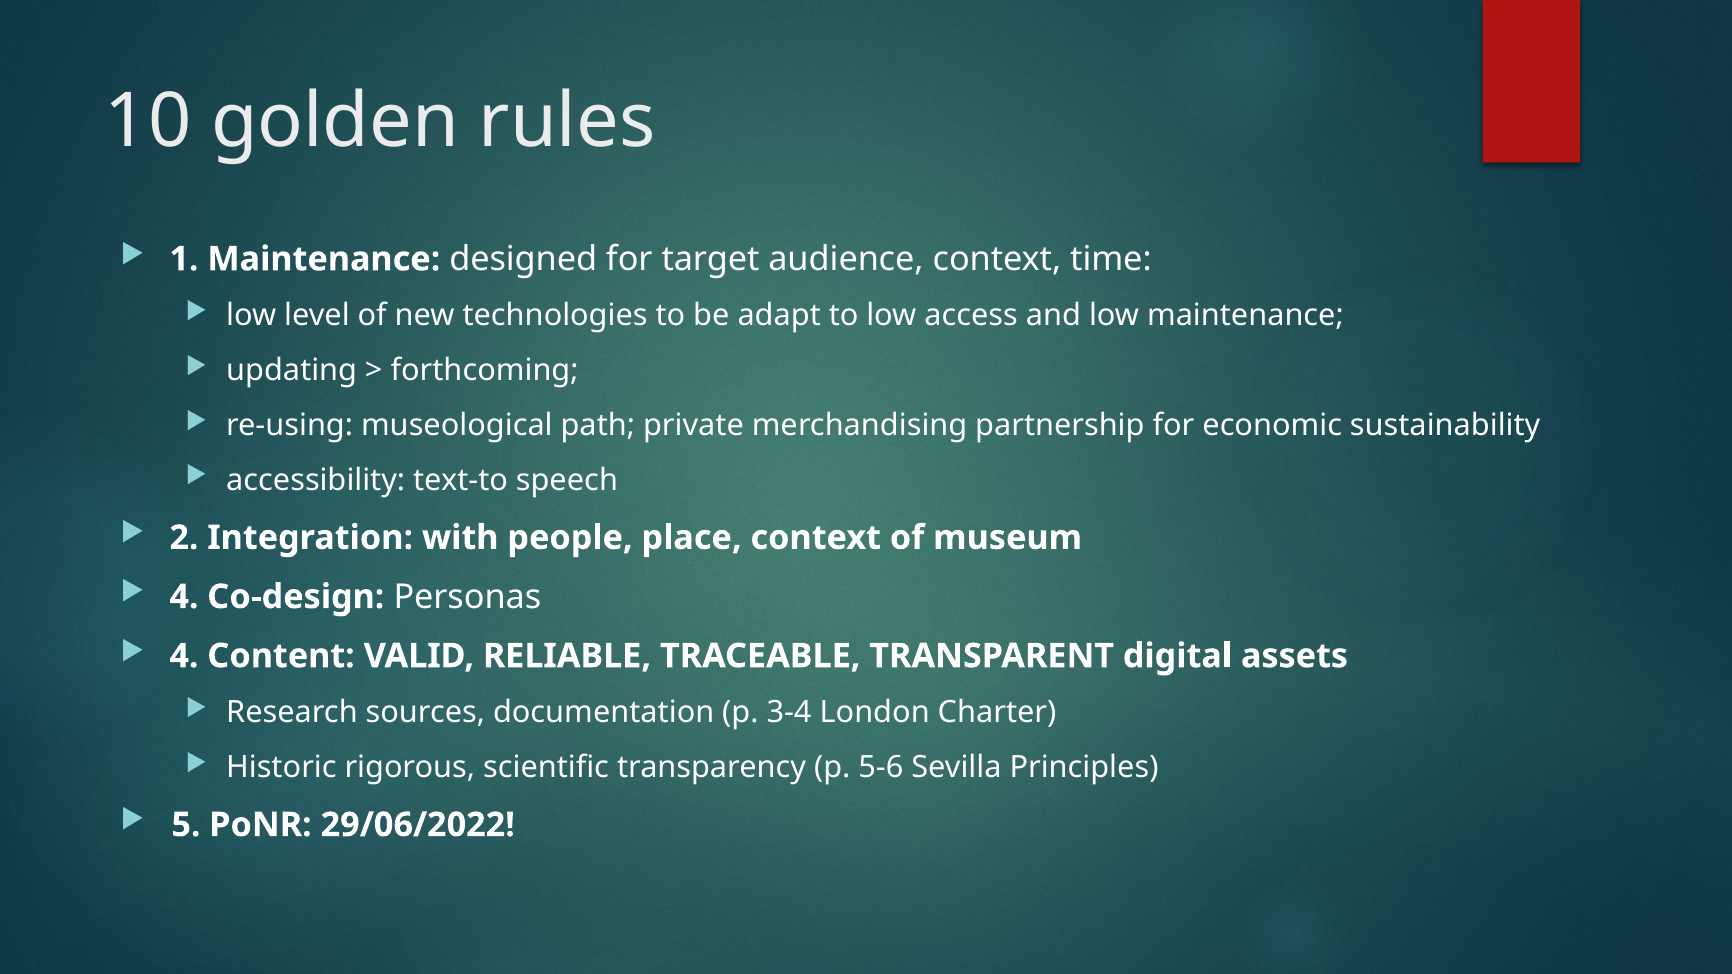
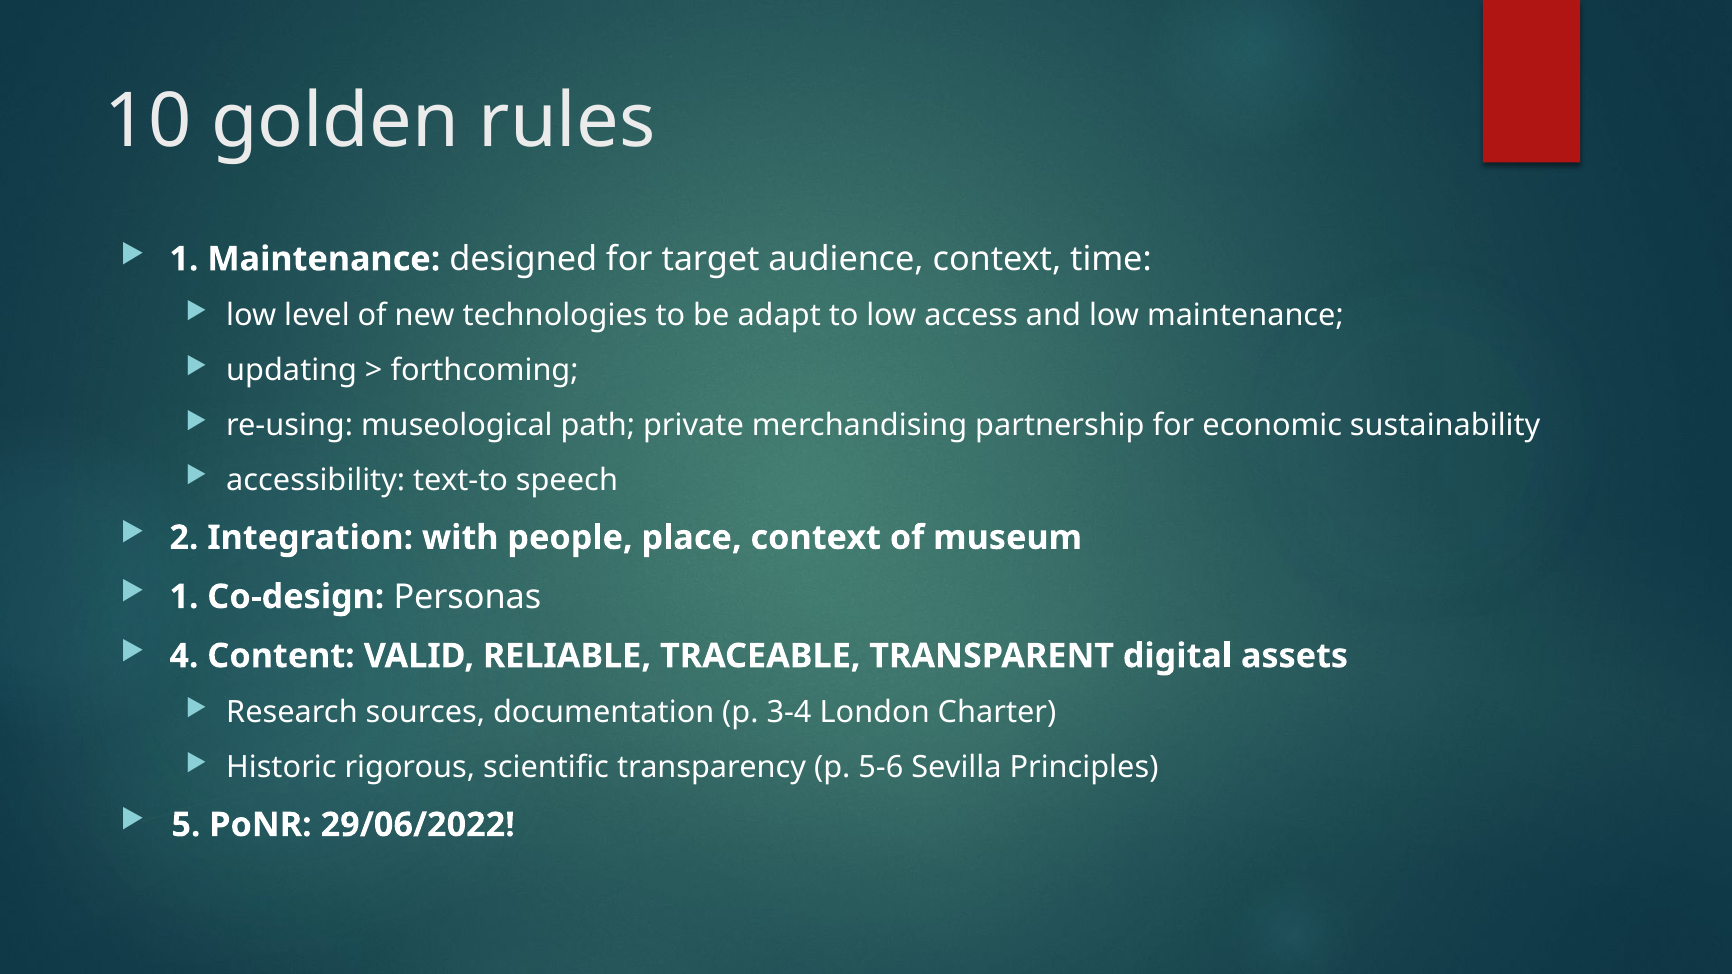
4: 4 -> 1 (184, 597)
